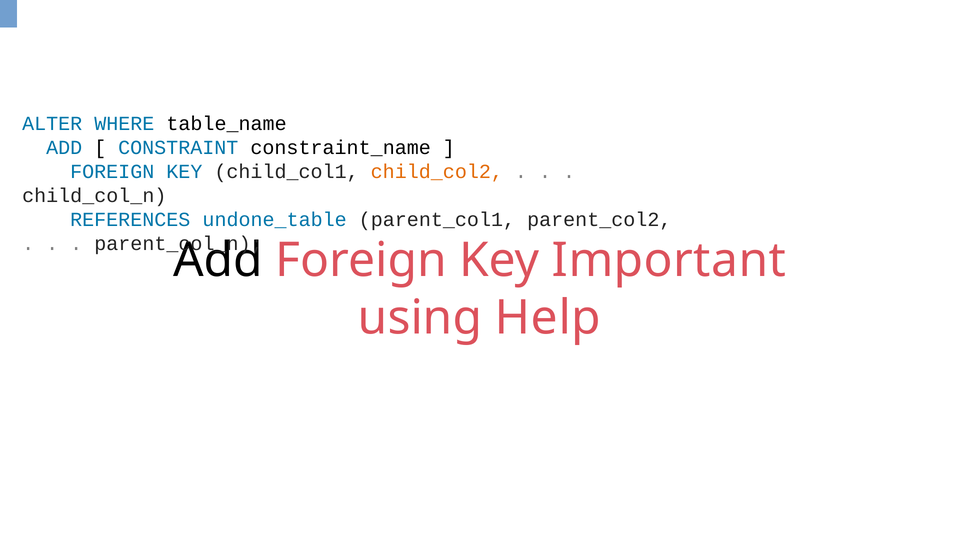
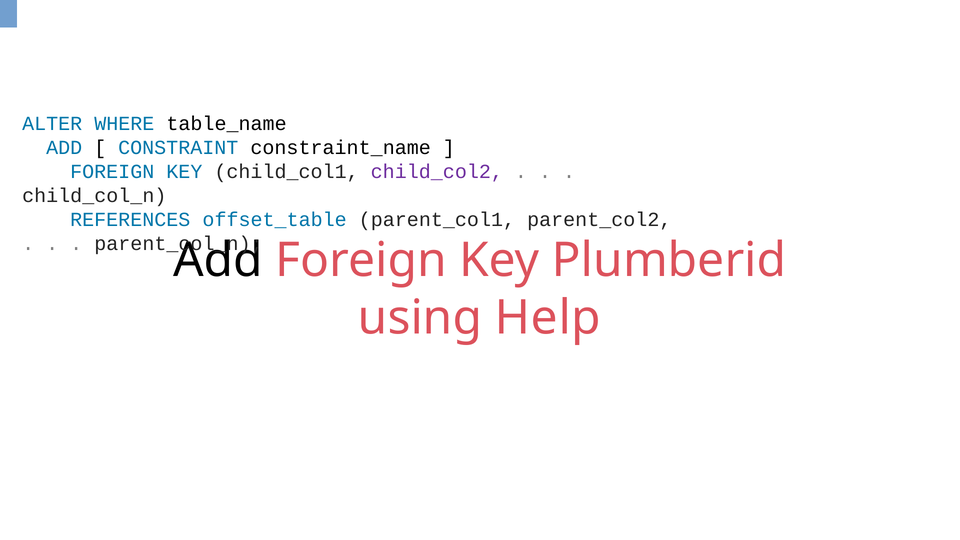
child_col2 colour: orange -> purple (437, 172)
undone_table: undone_table -> offset_table (275, 220)
Important: Important -> Plumberid (669, 260)
